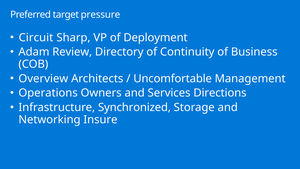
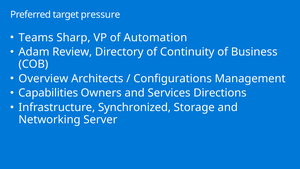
Circuit: Circuit -> Teams (36, 38)
Deployment: Deployment -> Automation (155, 38)
Uncomfortable: Uncomfortable -> Configurations (173, 78)
Operations: Operations -> Capabilities (48, 93)
Insure: Insure -> Server (100, 119)
